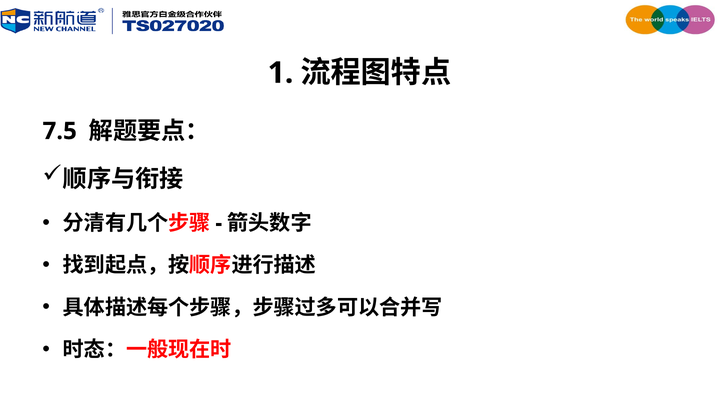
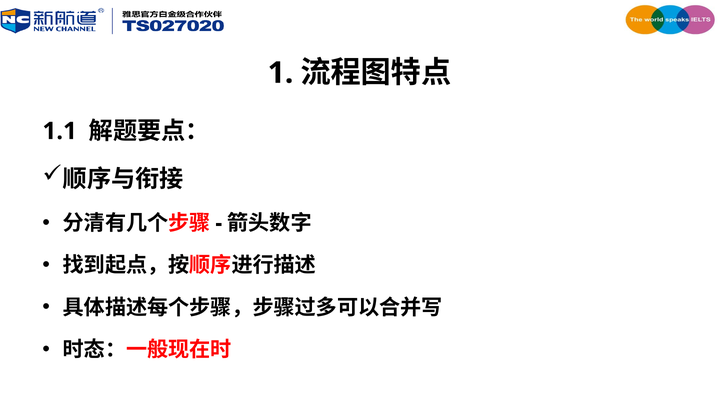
7.5: 7.5 -> 1.1 (60, 131)
